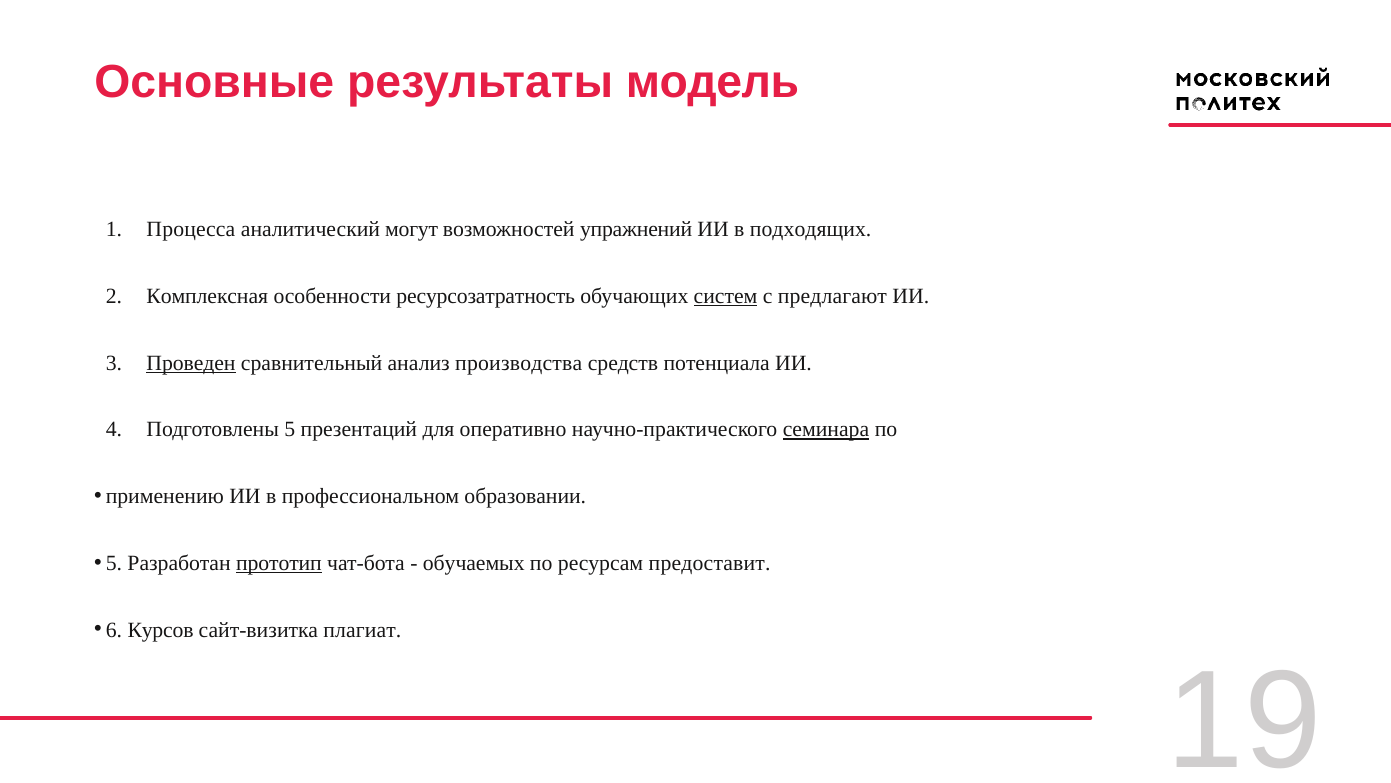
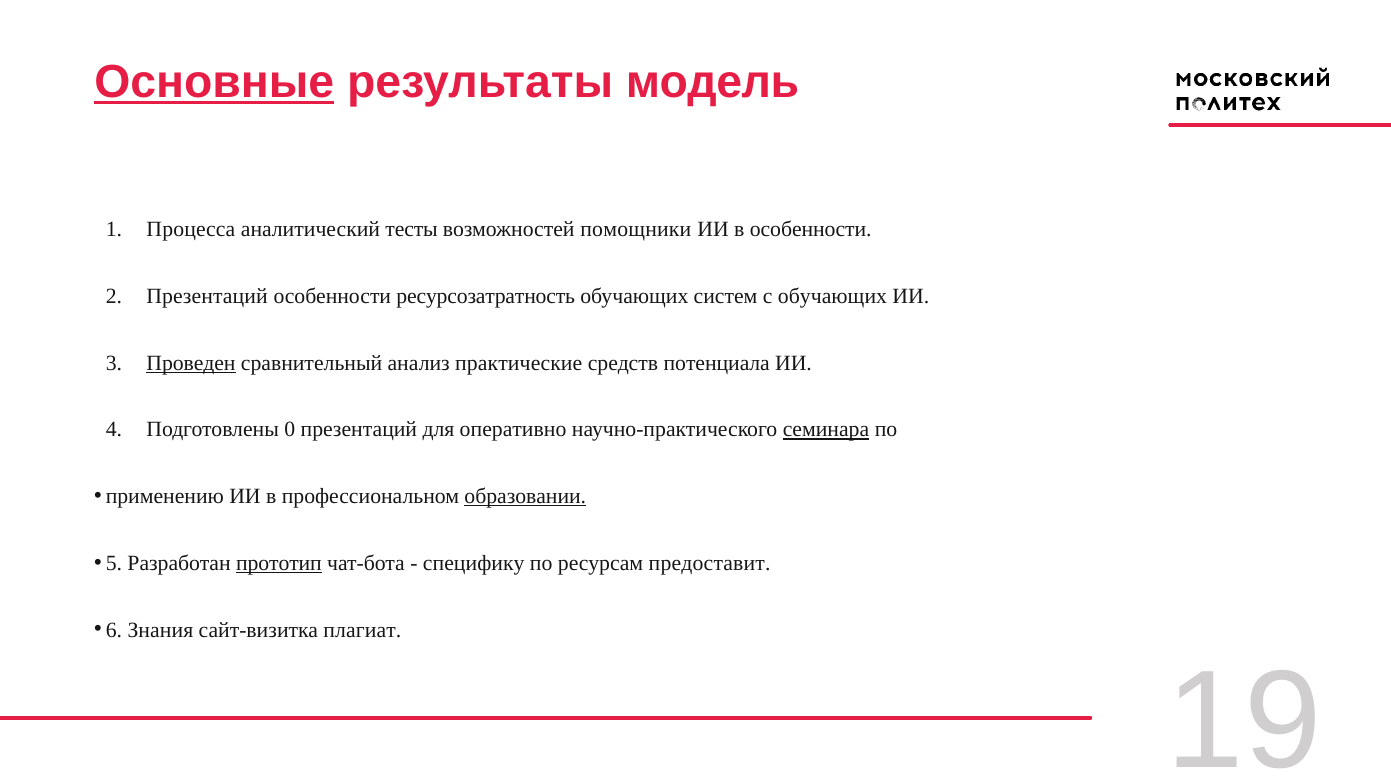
Основные underline: none -> present (214, 83)
могут: могут -> тесты (412, 229)
упражнений: упражнений -> помощники (636, 229)
в подходящих: подходящих -> особенности (811, 229)
Комплексная: Комплексная -> Презентаций (207, 296)
систем underline: present -> none (726, 296)
с предлагают: предлагают -> обучающих (832, 296)
производства: производства -> практические (519, 363)
5: 5 -> 0 (290, 429)
образовании underline: none -> present (525, 496)
обучаемых: обучаемых -> специфику (474, 563)
Курсов: Курсов -> Знания (160, 629)
